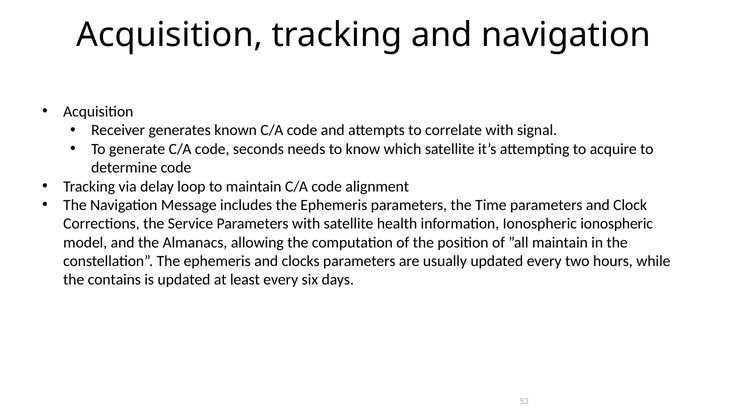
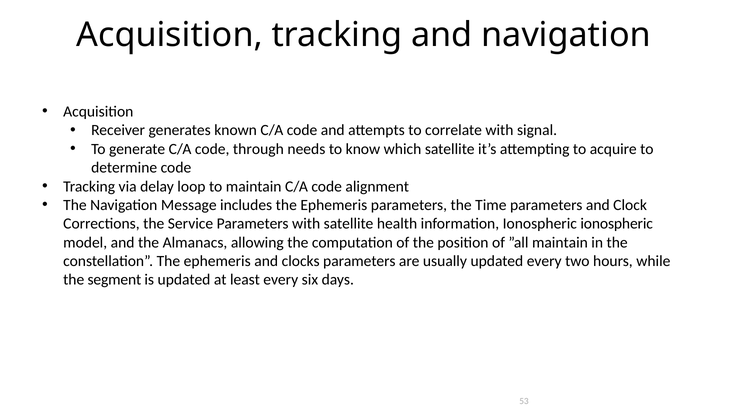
seconds: seconds -> through (258, 149)
contains: contains -> segment (114, 279)
